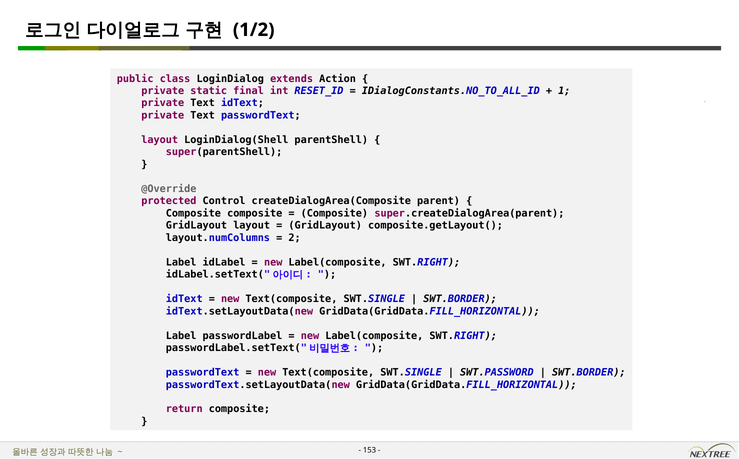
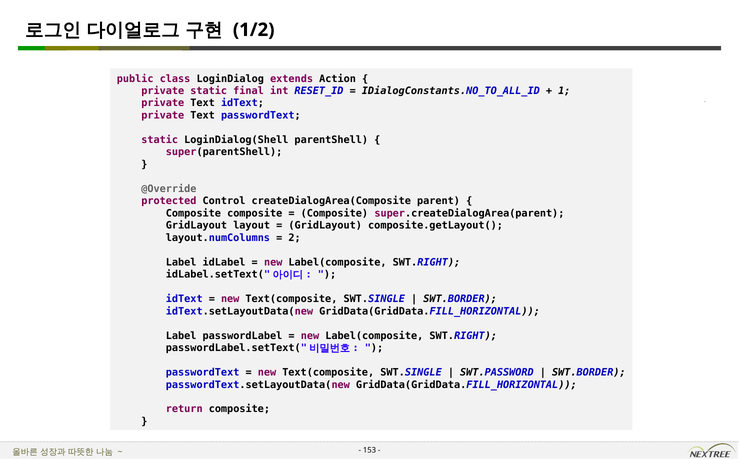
layout: layout -> static (160, 140)
